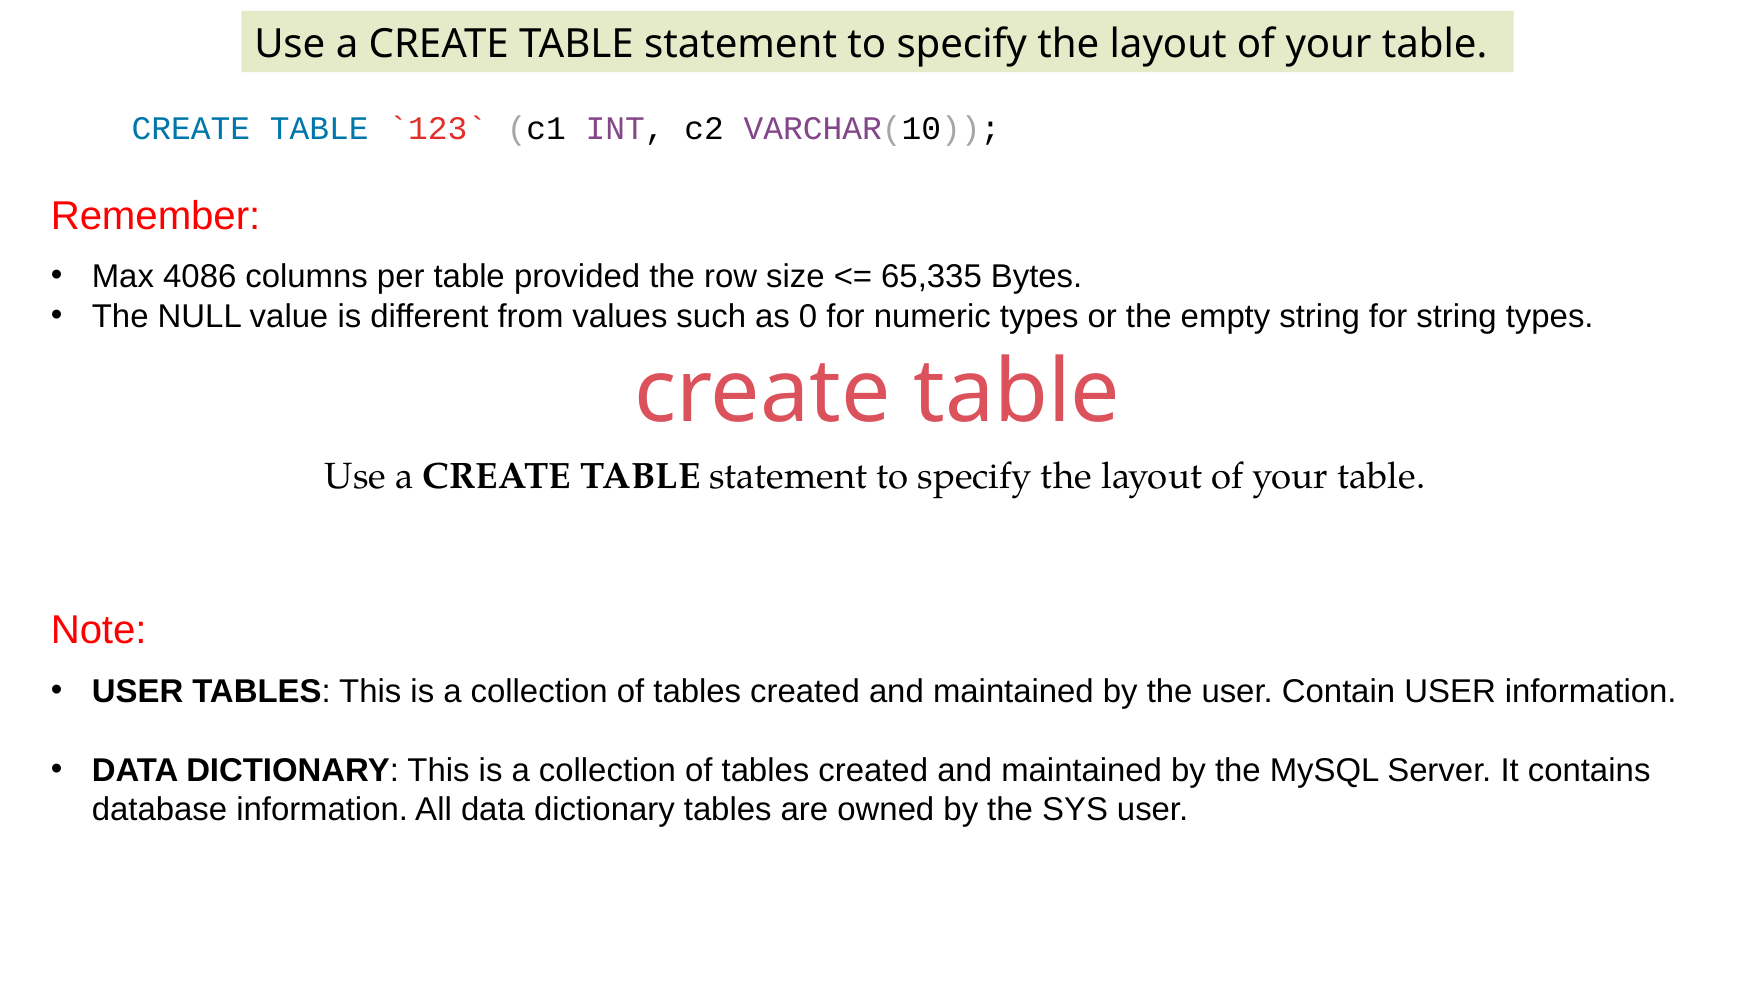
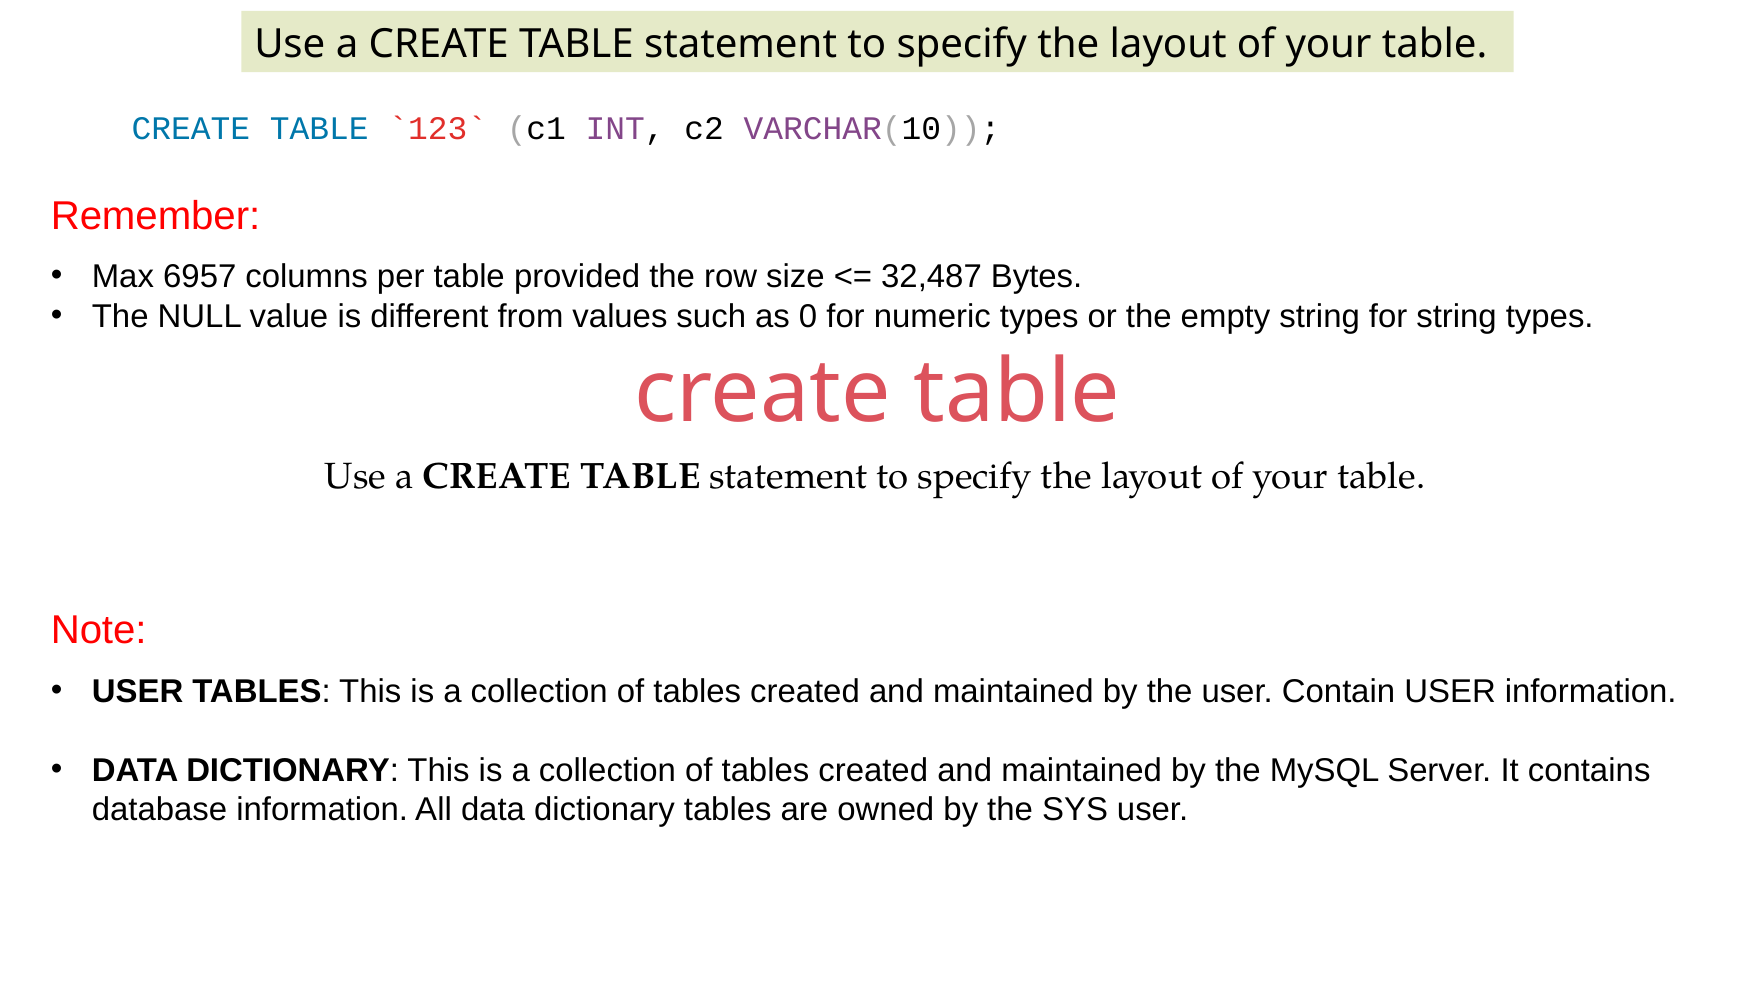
4086: 4086 -> 6957 (200, 277)
65,335: 65,335 -> 32,487 (931, 277)
